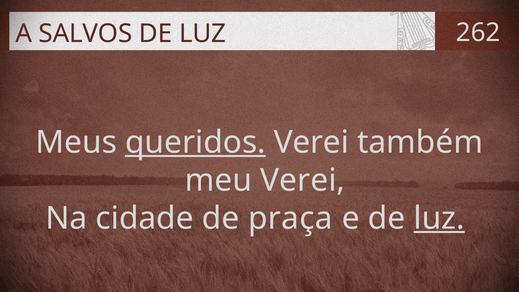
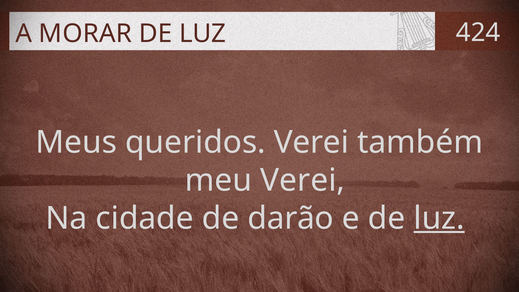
SALVOS: SALVOS -> MORAR (85, 34)
262: 262 -> 424 (478, 32)
queridos underline: present -> none (195, 142)
praça: praça -> darão (291, 218)
